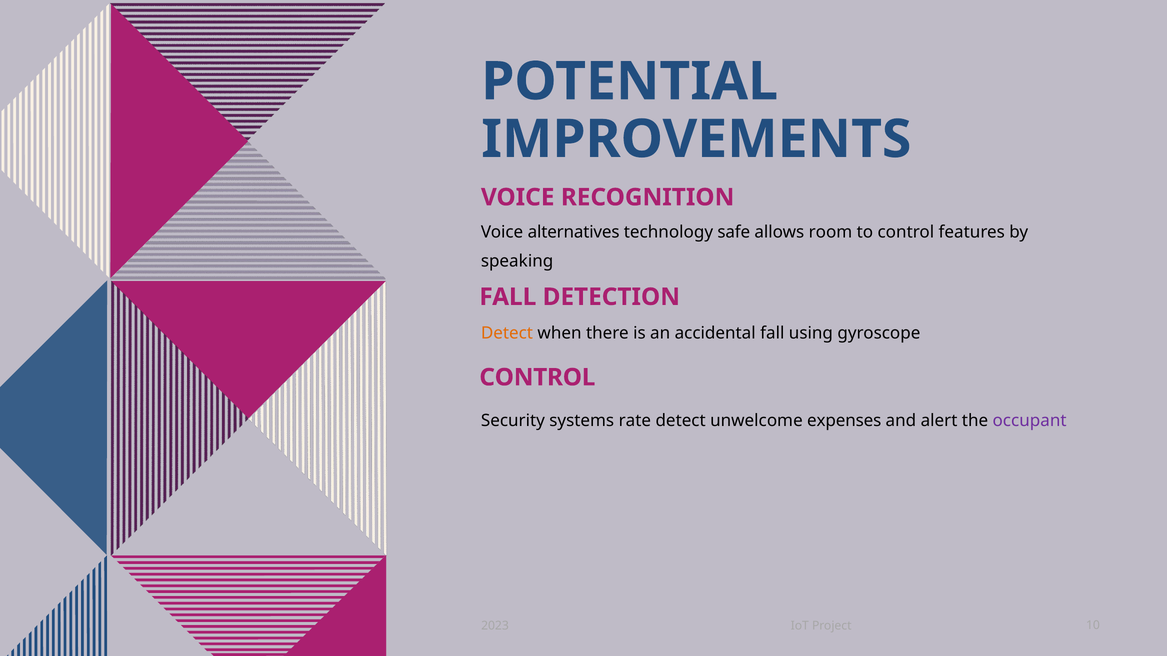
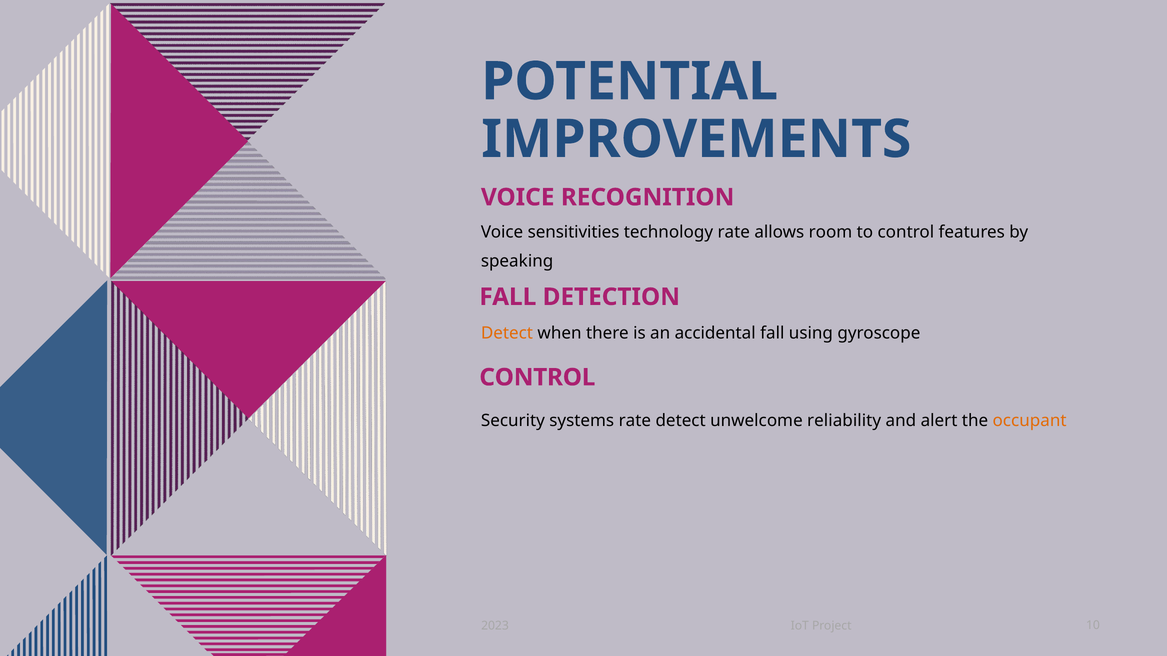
alternatives: alternatives -> sensitivities (574, 232)
technology safe: safe -> rate (734, 232)
expenses: expenses -> reliability (844, 421)
occupant colour: purple -> orange (1030, 421)
